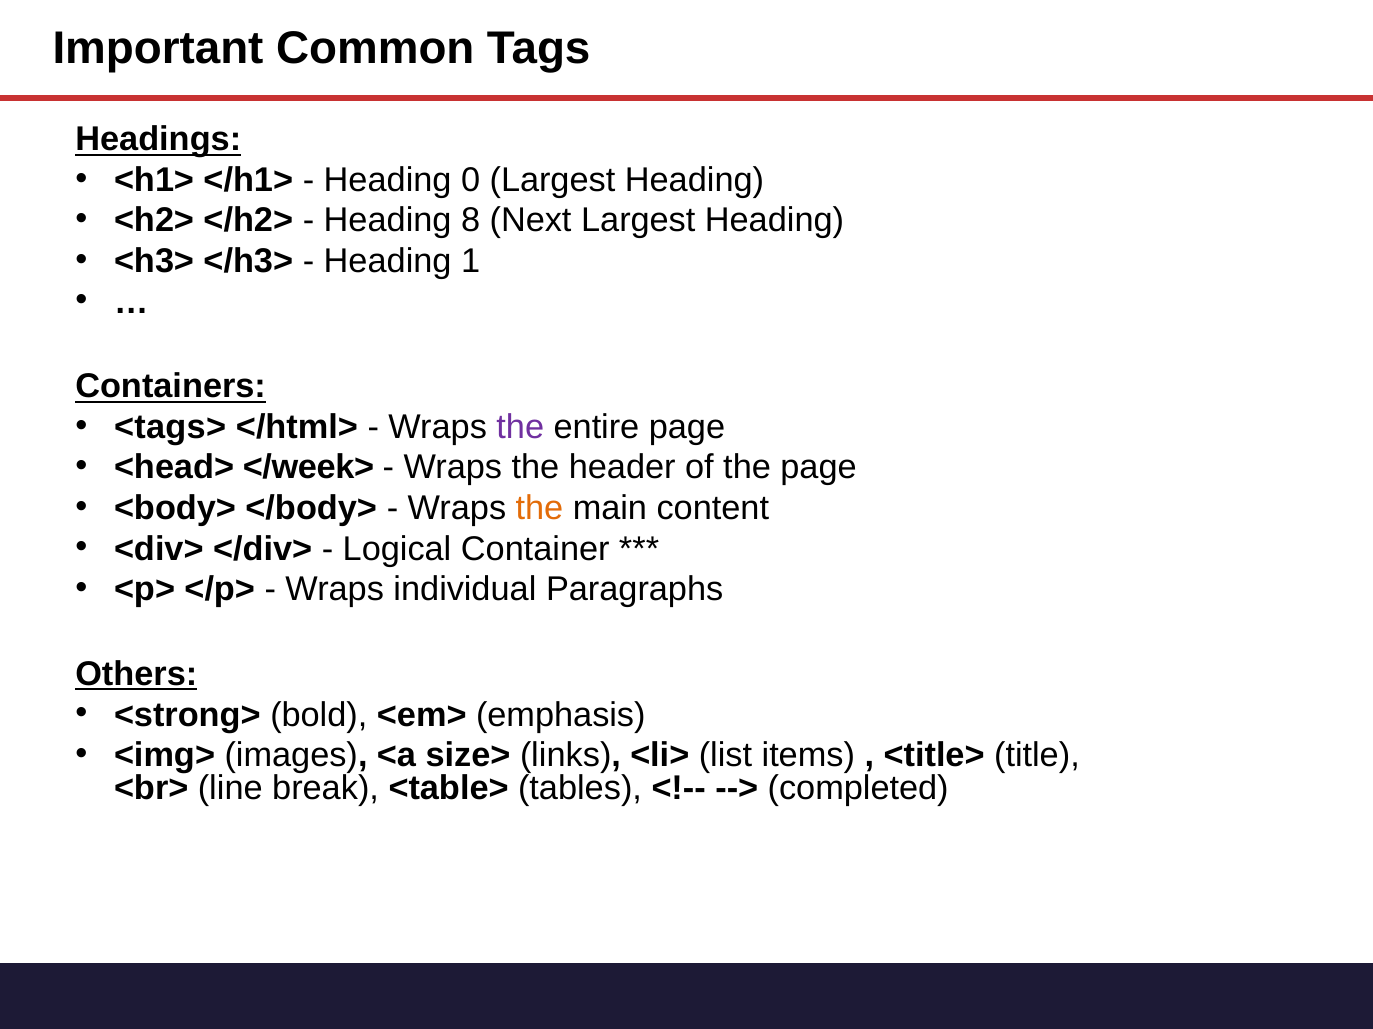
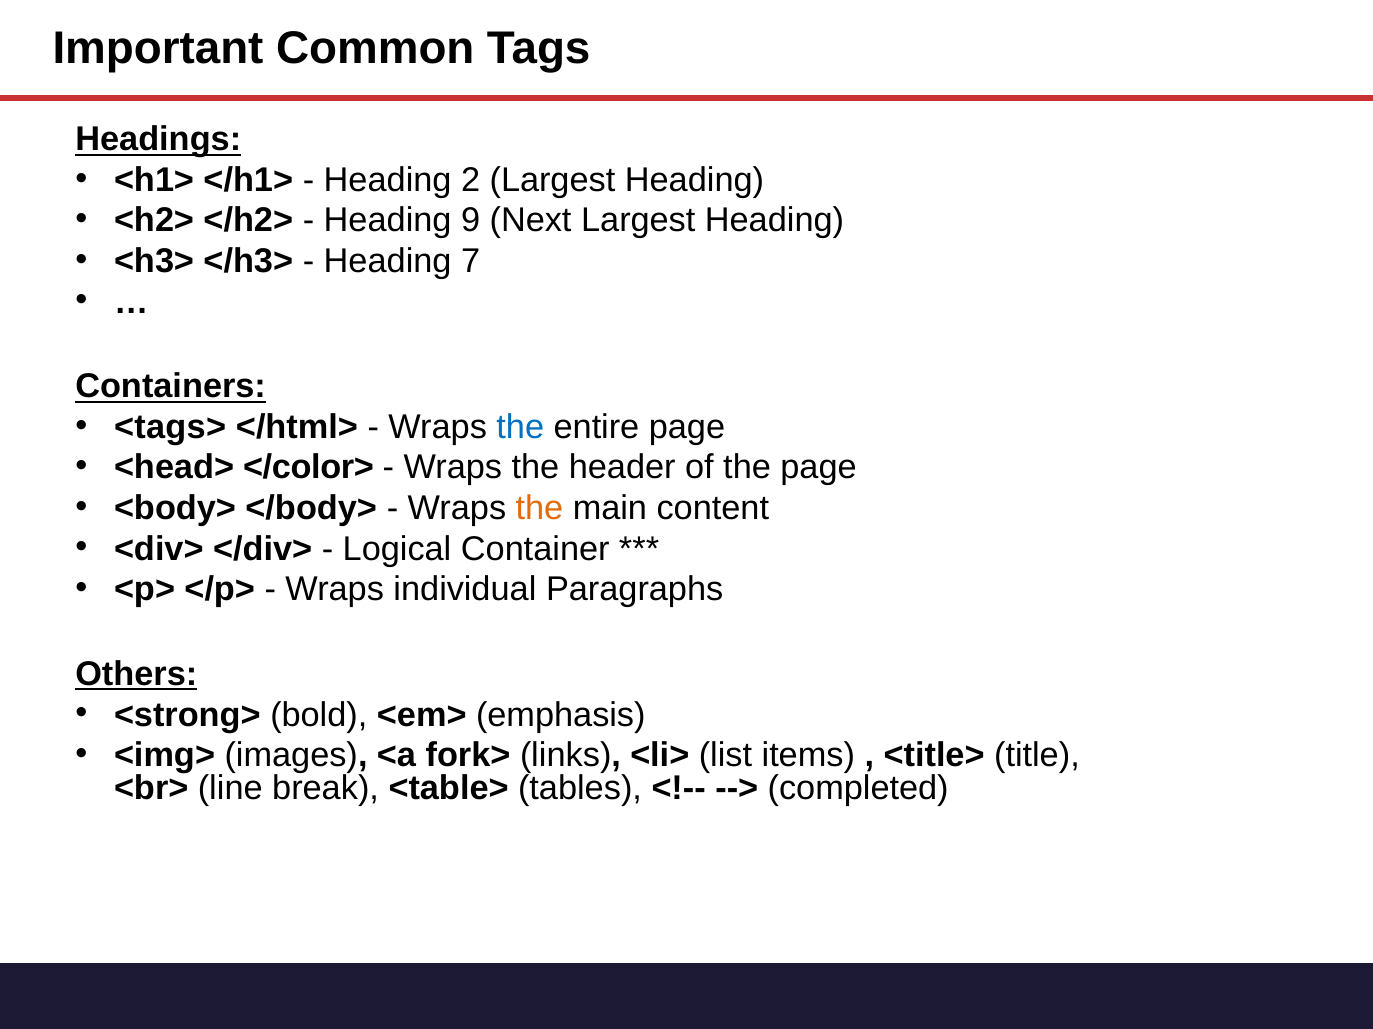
0: 0 -> 2 (471, 180)
8: 8 -> 9 (471, 221)
1: 1 -> 7 (471, 261)
the colour: purple -> blue (520, 427)
</week>: </week> -> </color> (308, 468)
size>: size> -> fork> (468, 756)
